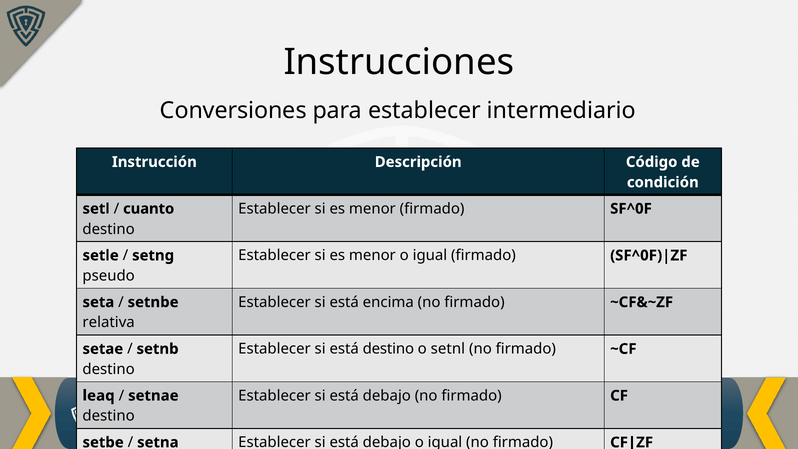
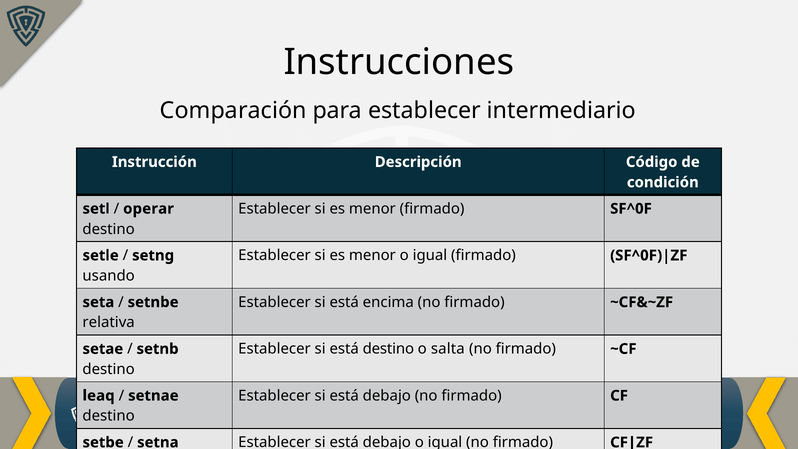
Conversiones: Conversiones -> Comparación (233, 111)
cuanto: cuanto -> operar (149, 209)
pseudo: pseudo -> usando (109, 276)
setnl: setnl -> salta (448, 349)
